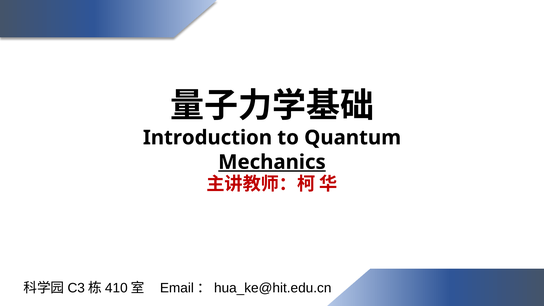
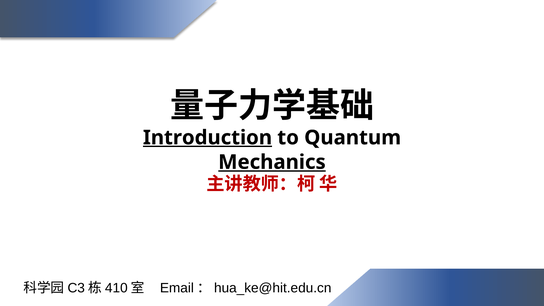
Introduction underline: none -> present (207, 138)
